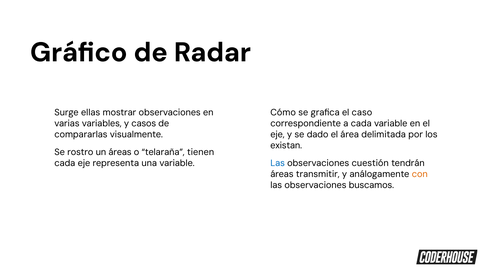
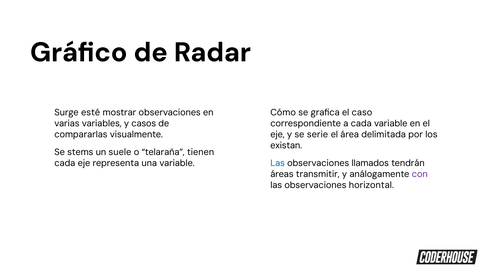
ellas: ellas -> esté (91, 113)
dado: dado -> serie (317, 134)
rostro: rostro -> stems (80, 152)
un áreas: áreas -> suele (120, 152)
cuestión: cuestión -> llamados (370, 163)
con colour: orange -> purple (420, 174)
buscamos: buscamos -> horizontal (371, 185)
